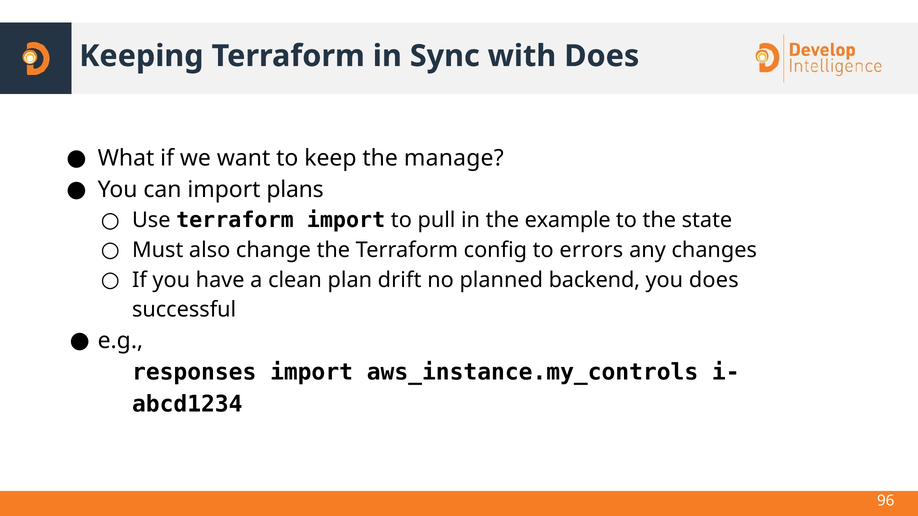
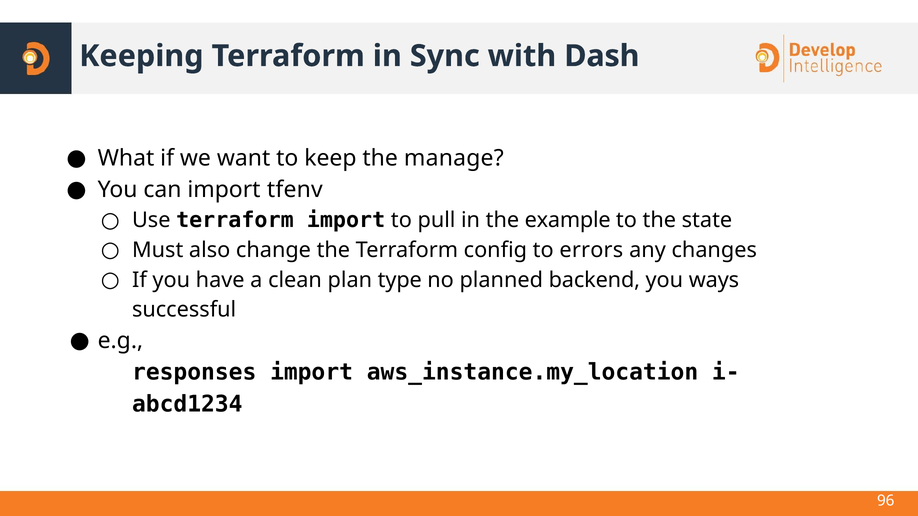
with Does: Does -> Dash (602, 56)
plans: plans -> tfenv (295, 190)
drift: drift -> type (400, 280)
you does: does -> ways (714, 280)
aws_instance.my_controls: aws_instance.my_controls -> aws_instance.my_location (533, 373)
